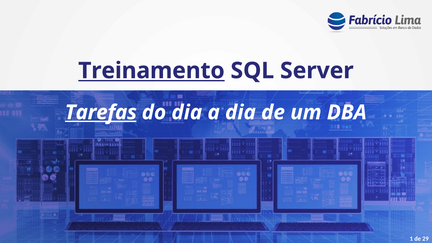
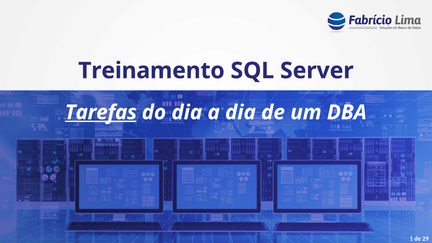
Treinamento underline: present -> none (151, 71)
